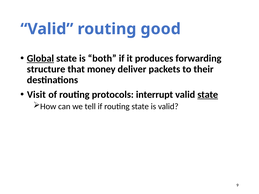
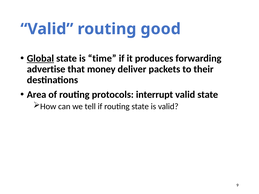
both: both -> time (102, 58)
structure: structure -> advertise (46, 69)
Visit: Visit -> Area (37, 95)
state underline: present -> none (208, 95)
